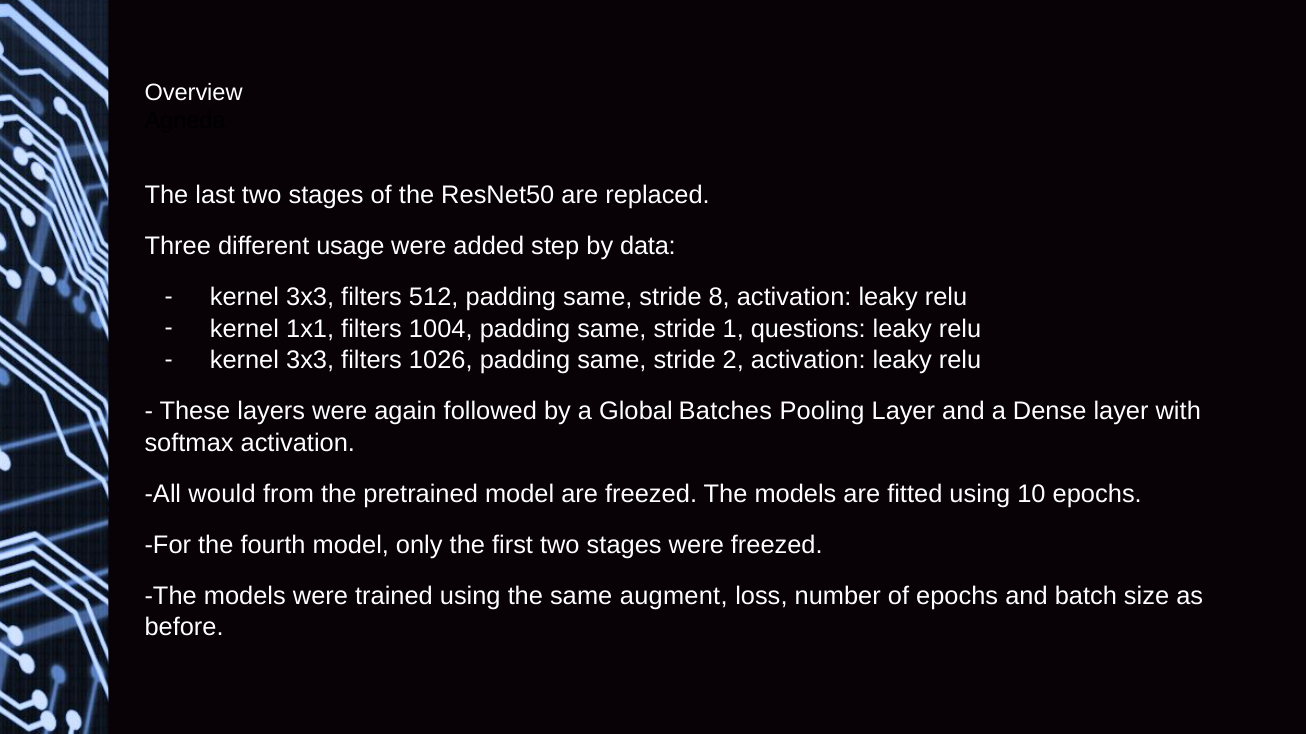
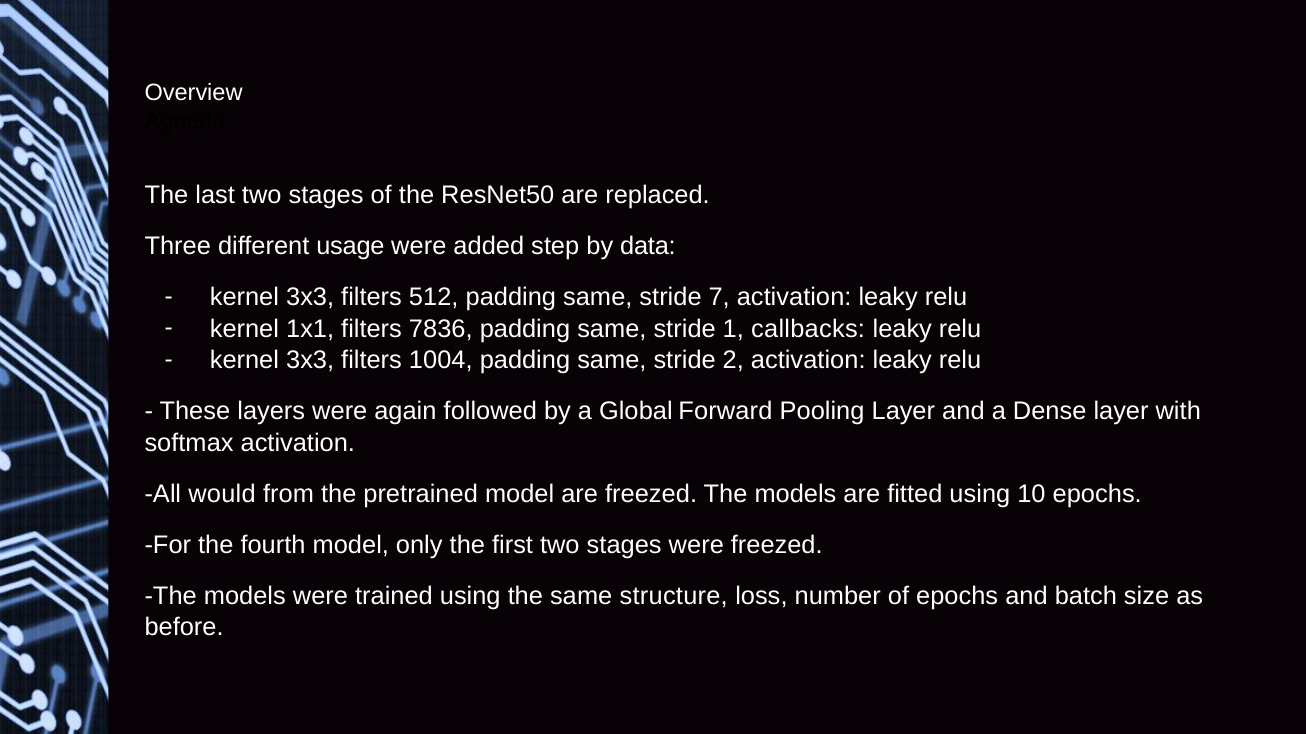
8: 8 -> 7 (719, 298)
1004: 1004 -> 7836 (441, 329)
questions: questions -> callbacks (808, 329)
1026: 1026 -> 1004 (441, 361)
Batches: Batches -> Forward (725, 412)
augment: augment -> structure (674, 597)
